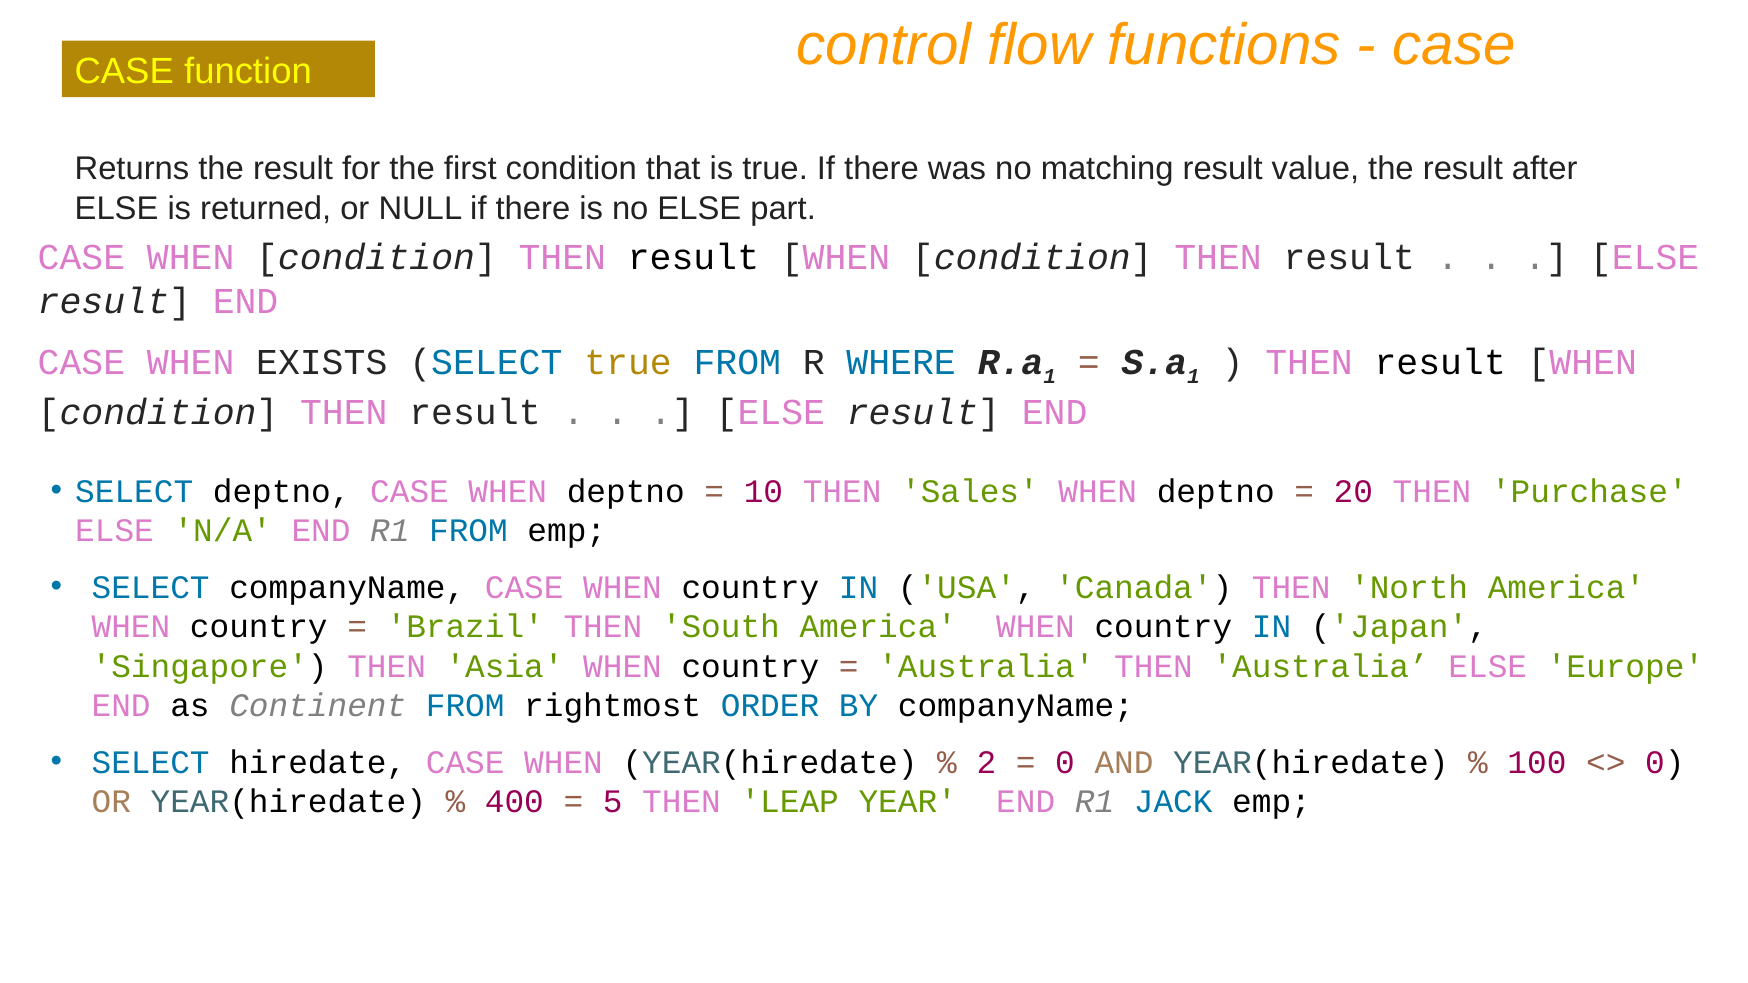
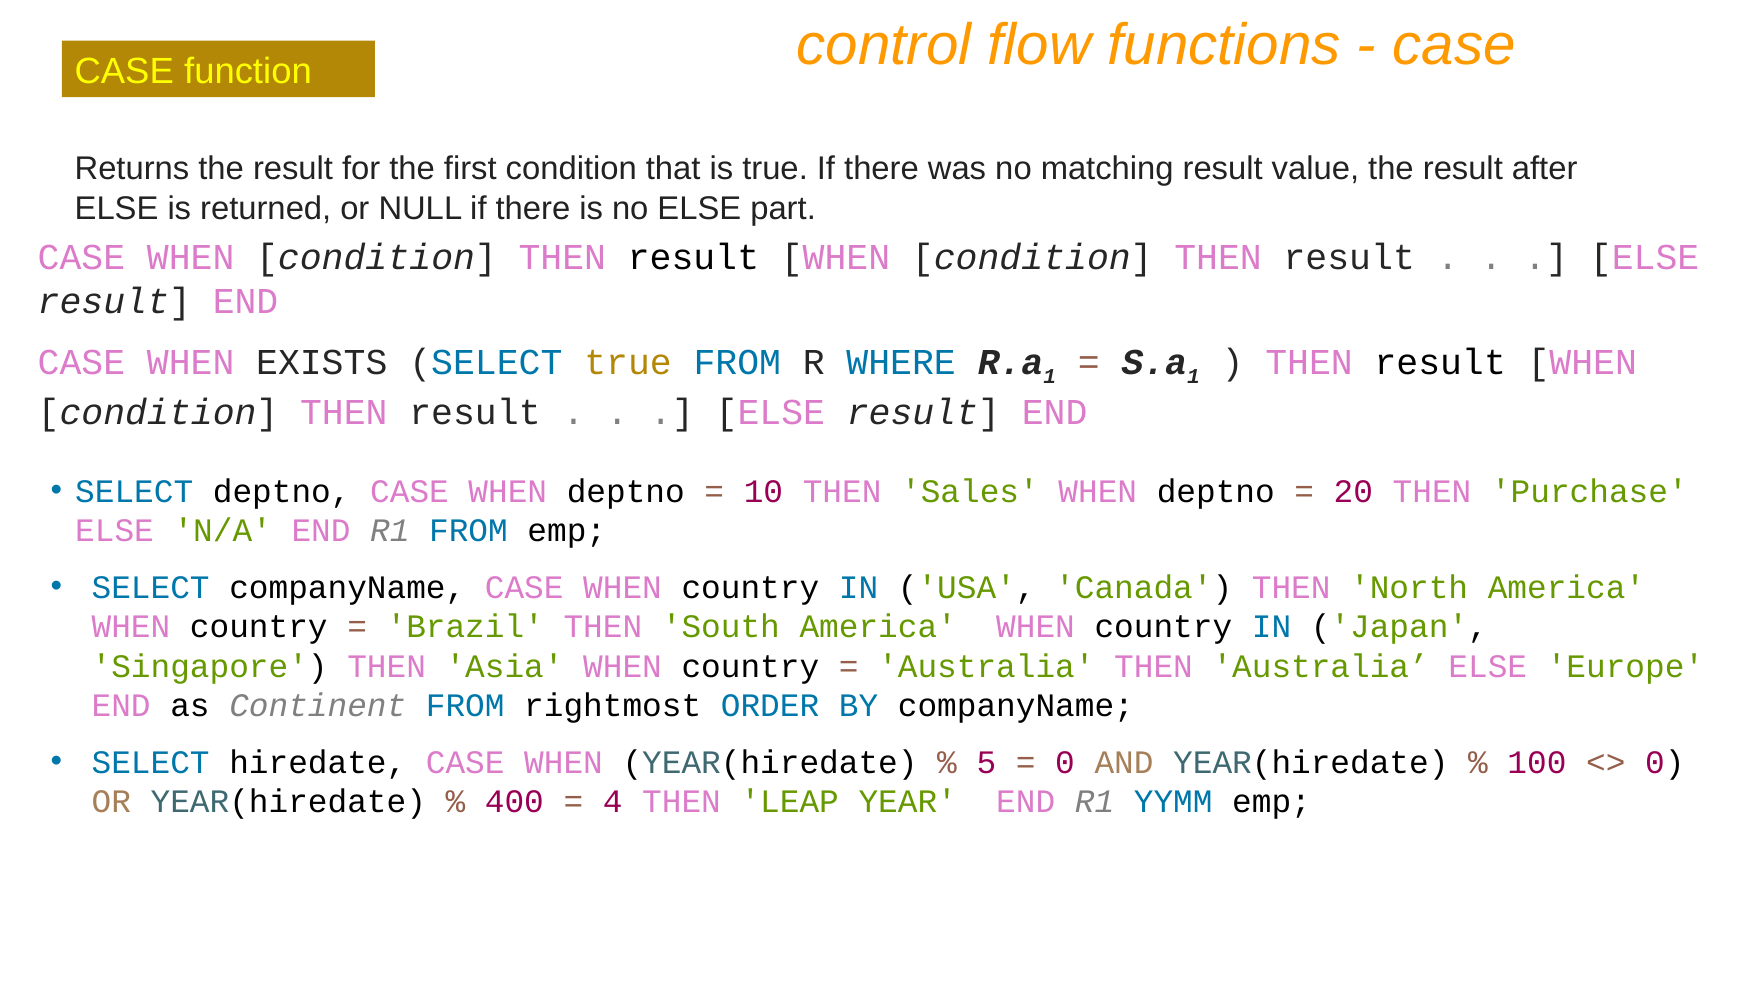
2: 2 -> 5 (986, 763)
5: 5 -> 4 (613, 802)
JACK: JACK -> YYMM (1173, 802)
